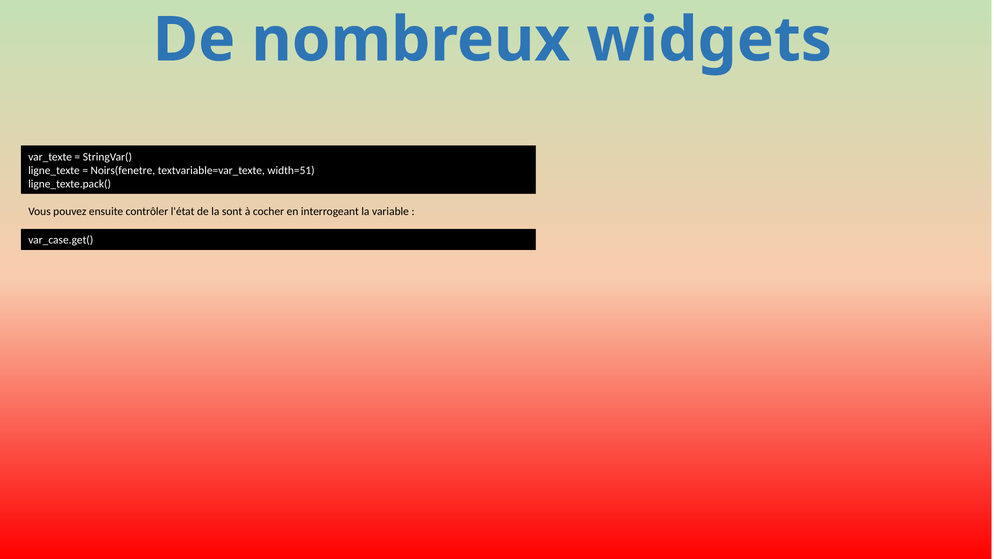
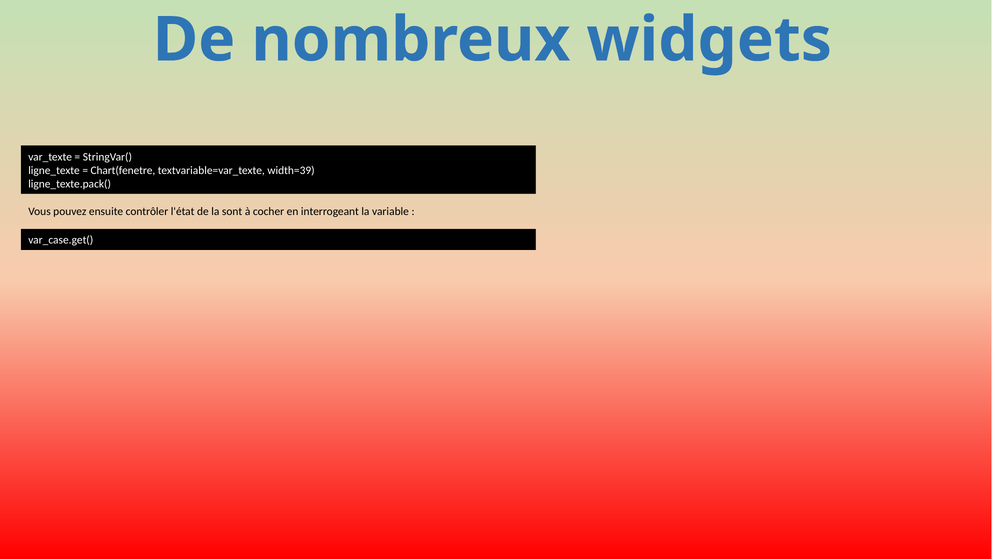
Noirs(fenetre: Noirs(fenetre -> Chart(fenetre (123, 170)
width=51: width=51 -> width=39 (291, 170)
